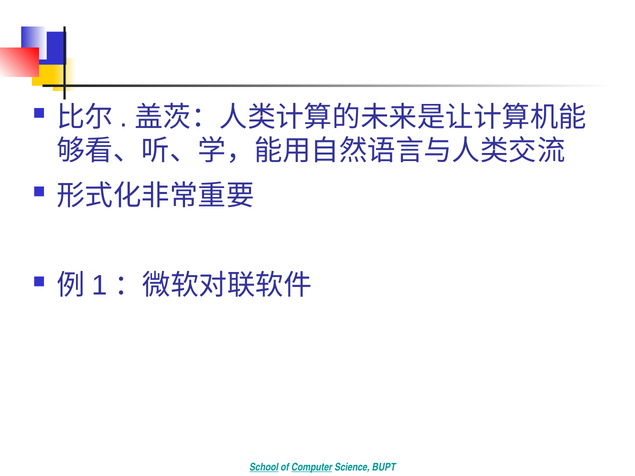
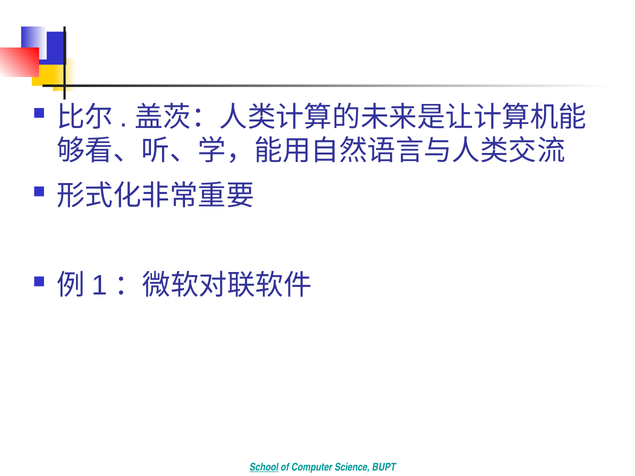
Computer underline: present -> none (312, 467)
